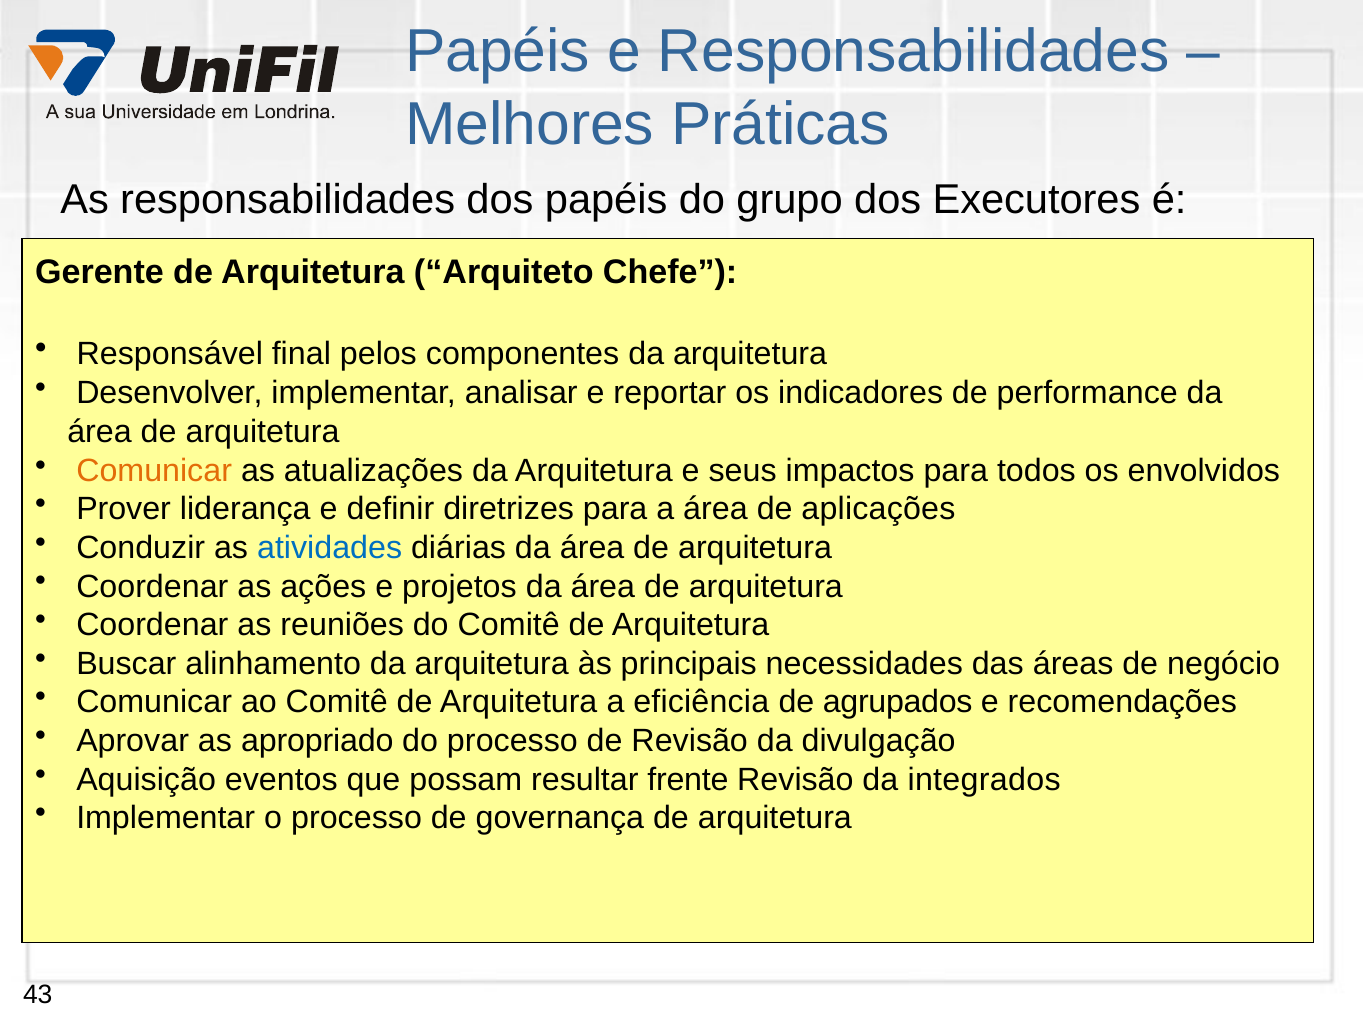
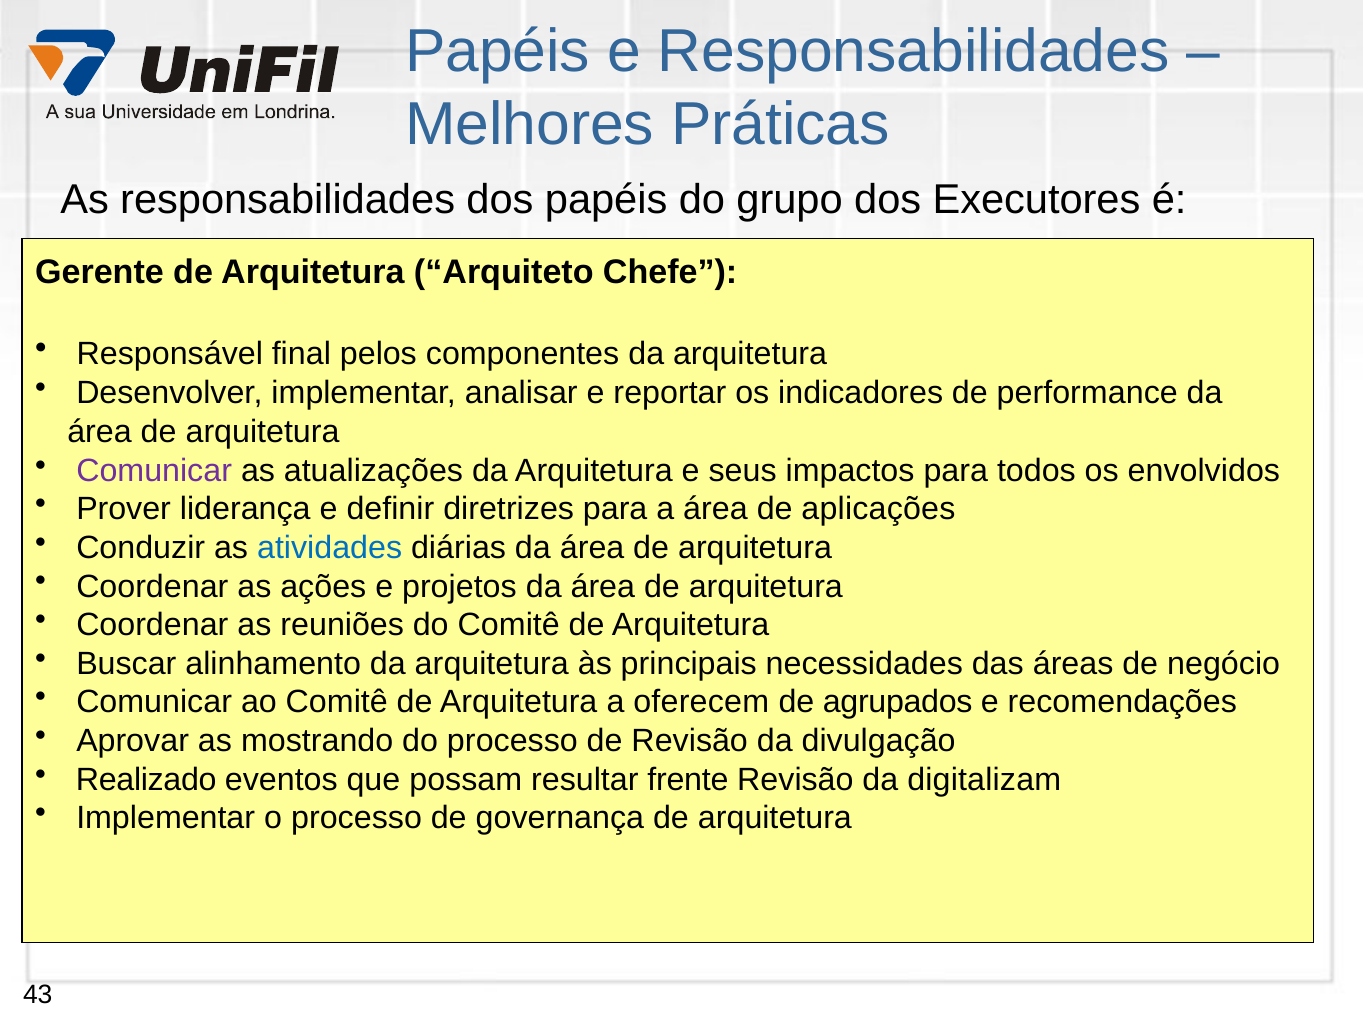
Comunicar colour: orange -> purple (154, 471)
eficiência: eficiência -> oferecem (701, 703)
apropriado: apropriado -> mostrando (317, 741)
Aquisição: Aquisição -> Realizado (146, 780)
integrados: integrados -> digitalizam (984, 780)
